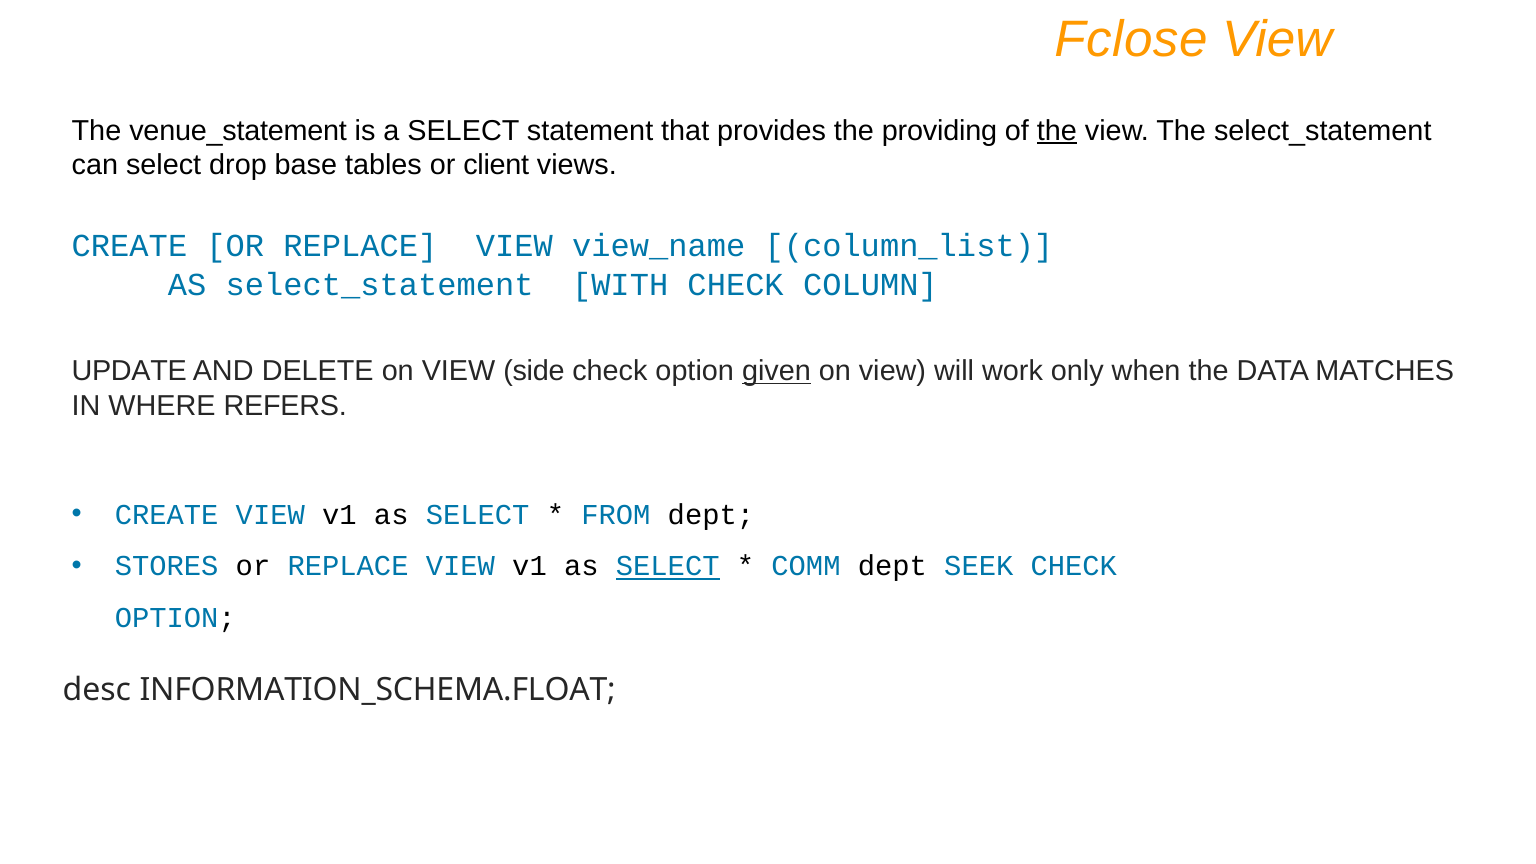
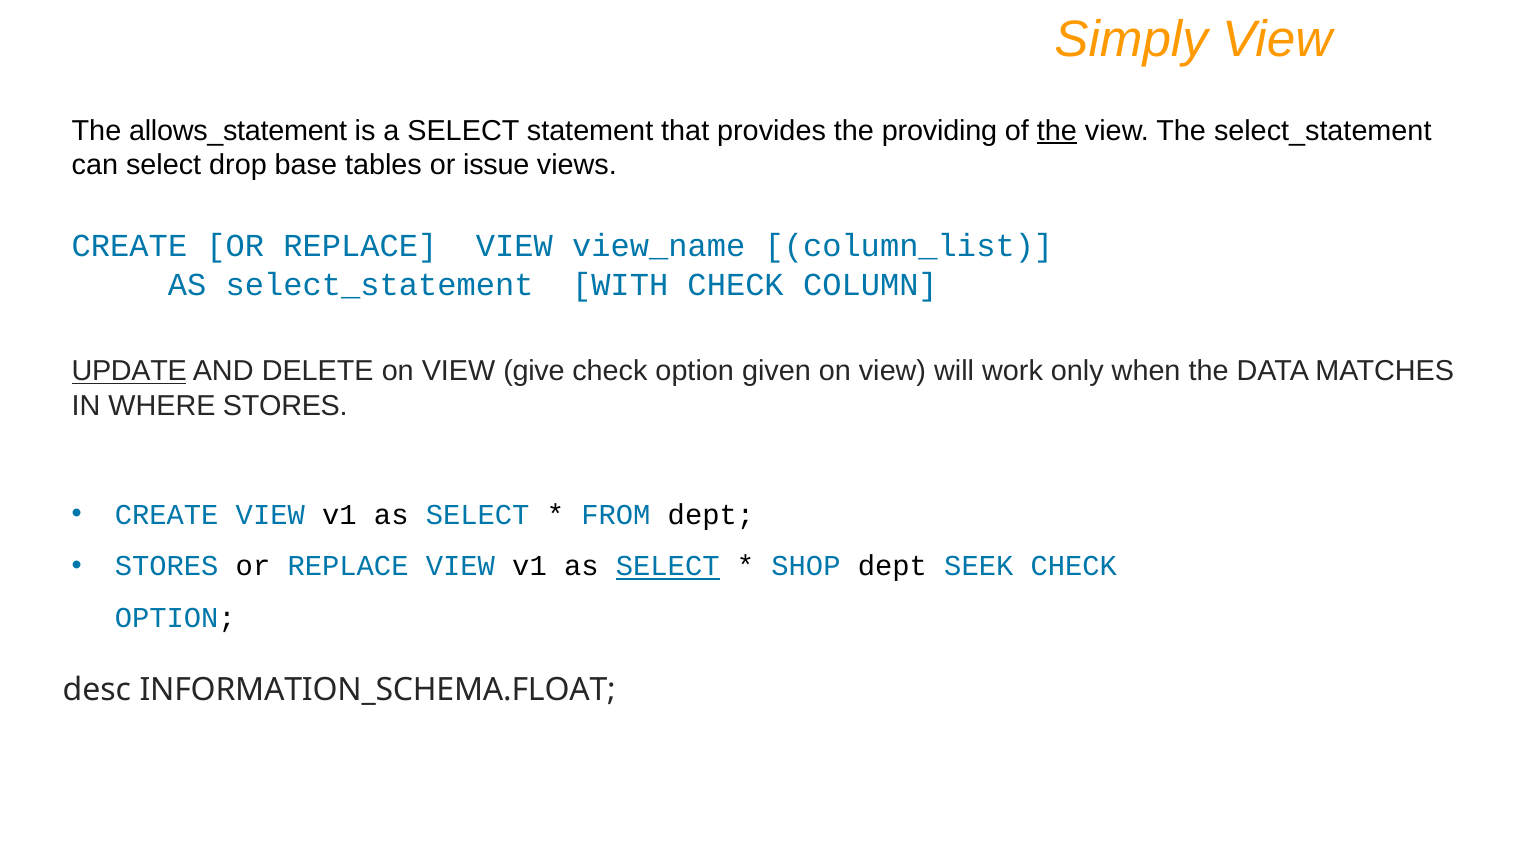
Fclose: Fclose -> Simply (1131, 40)
venue_statement: venue_statement -> allows_statement (238, 131)
client: client -> issue (496, 165)
UPDATE underline: none -> present (129, 371)
side: side -> give (534, 371)
given underline: present -> none (776, 371)
WHERE REFERS: REFERS -> STORES (285, 406)
COMM: COMM -> SHOP (806, 566)
